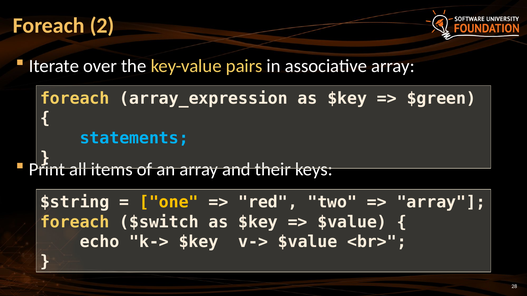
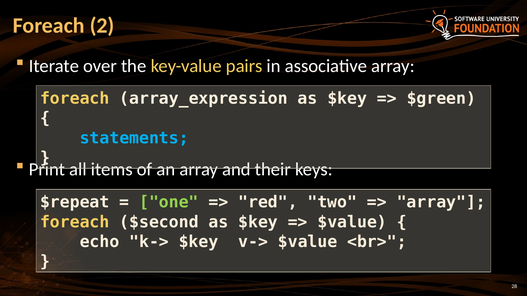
$string: $string -> $repeat (75, 203)
one colour: yellow -> light green (169, 203)
$switch: $switch -> $second (159, 222)
